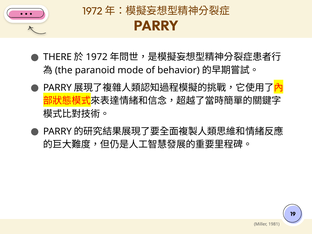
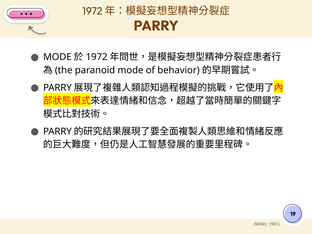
THERE: THERE -> MODE (57, 57)
